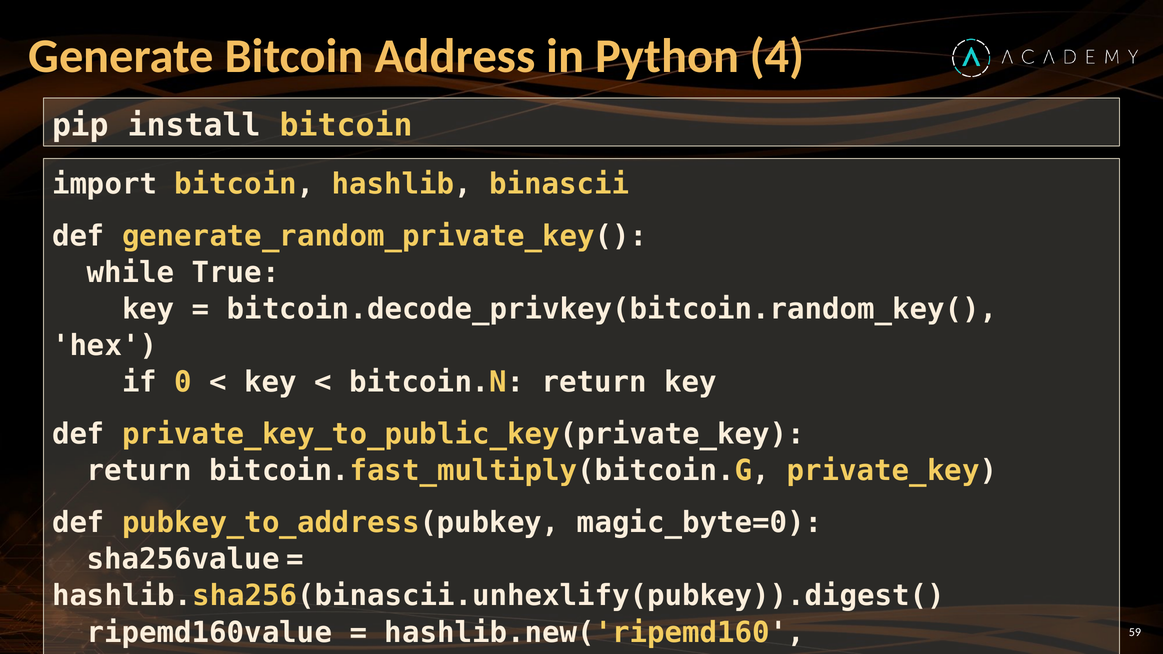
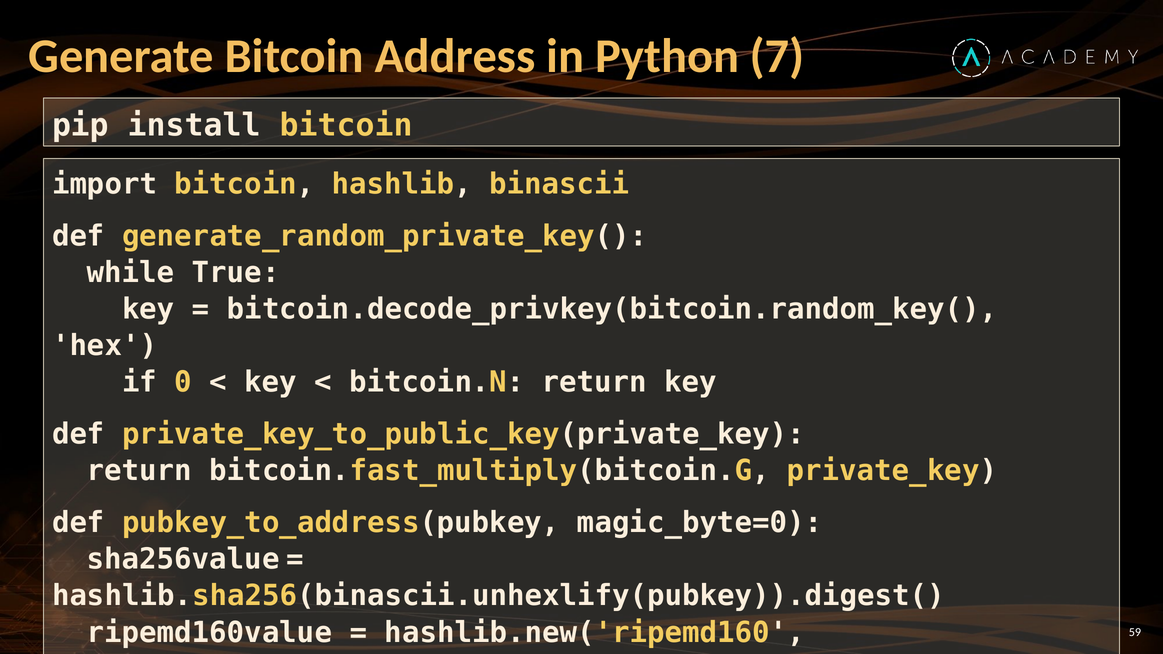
4: 4 -> 7 (777, 57)
